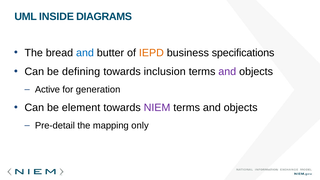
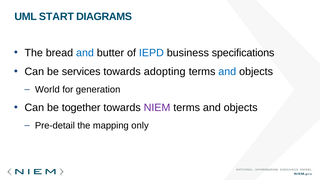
INSIDE: INSIDE -> START (56, 17)
IEPD colour: orange -> blue (151, 53)
defining: defining -> services (81, 72)
inclusion: inclusion -> adopting (165, 72)
and colour: purple -> blue (227, 72)
Active: Active -> World (47, 89)
element: element -> together (81, 108)
